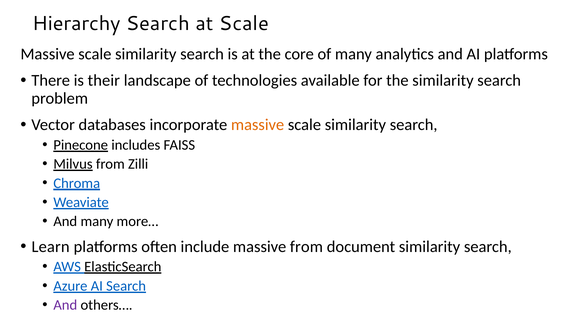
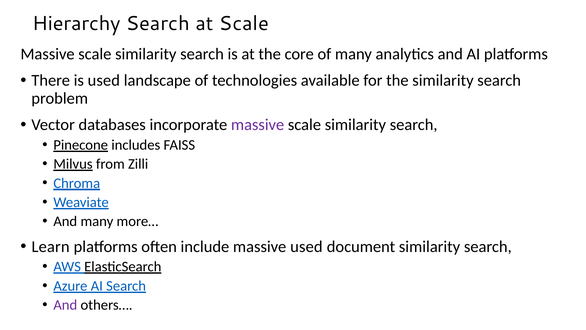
is their: their -> used (104, 80)
massive colour: orange -> purple (258, 125)
massive from: from -> used (306, 246)
